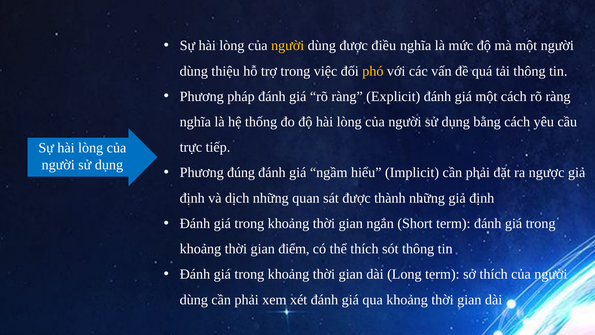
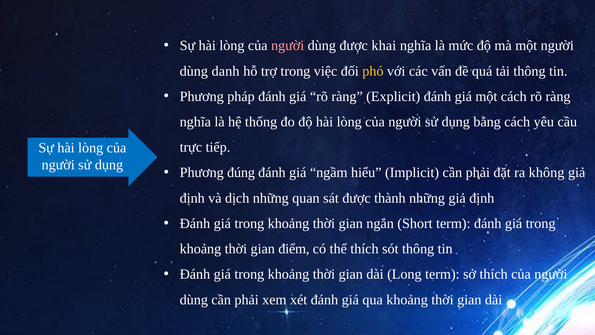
người colour: yellow -> pink (288, 46)
điều: điều -> khai (384, 46)
thiệu: thiệu -> danh (226, 71)
ngược: ngược -> không (547, 173)
